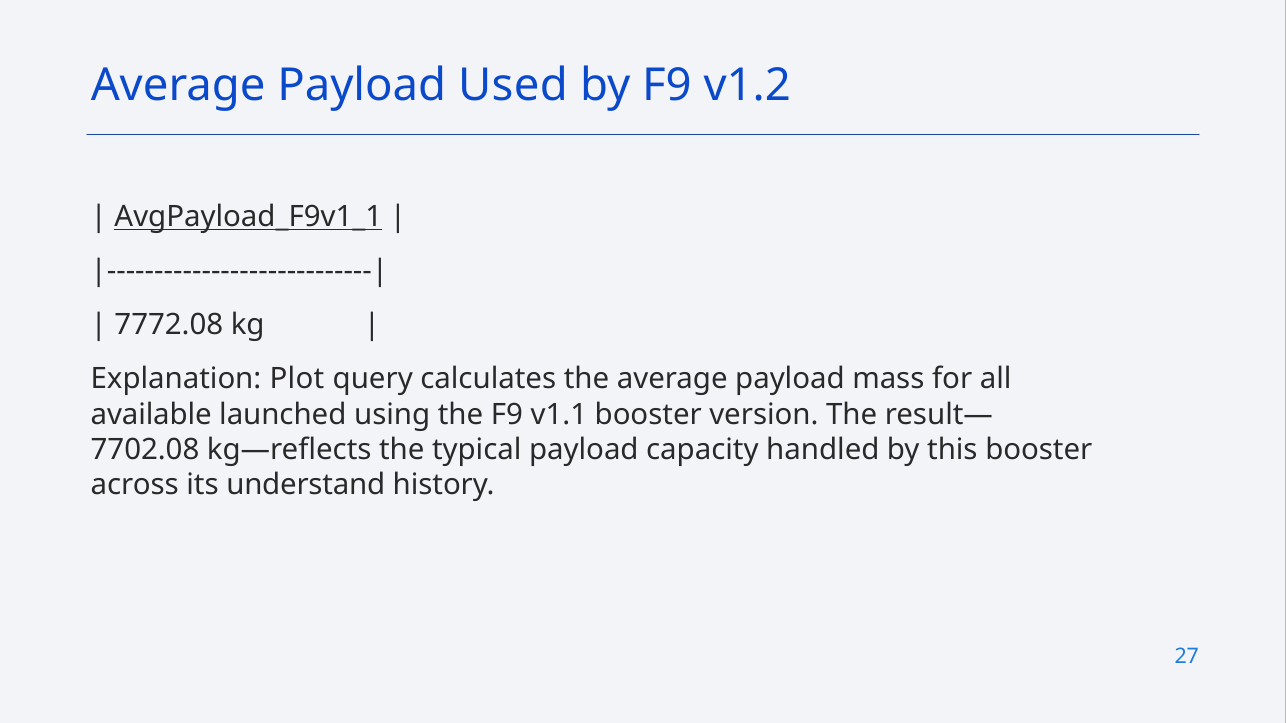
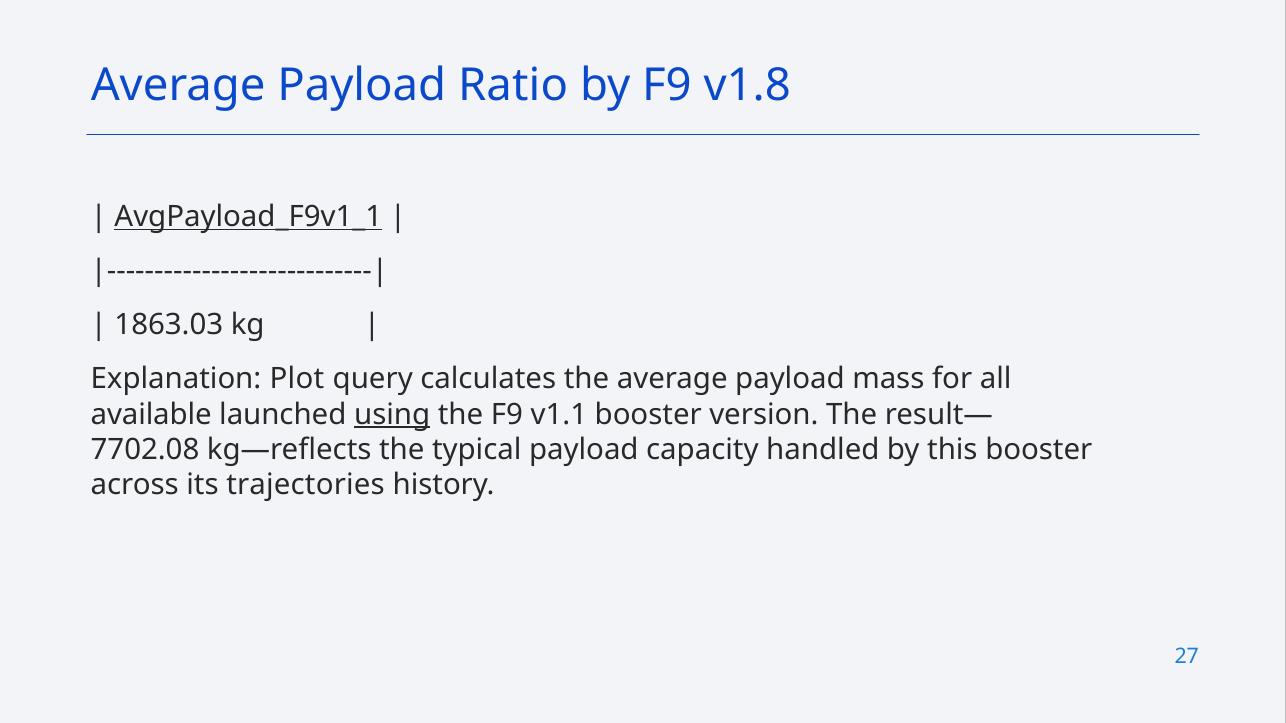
Used: Used -> Ratio (513, 86)
v1.2: v1.2 -> v1.8 (747, 86)
7772.08: 7772.08 -> 1863.03 (169, 325)
using underline: none -> present (392, 415)
understand: understand -> trajectories (306, 485)
